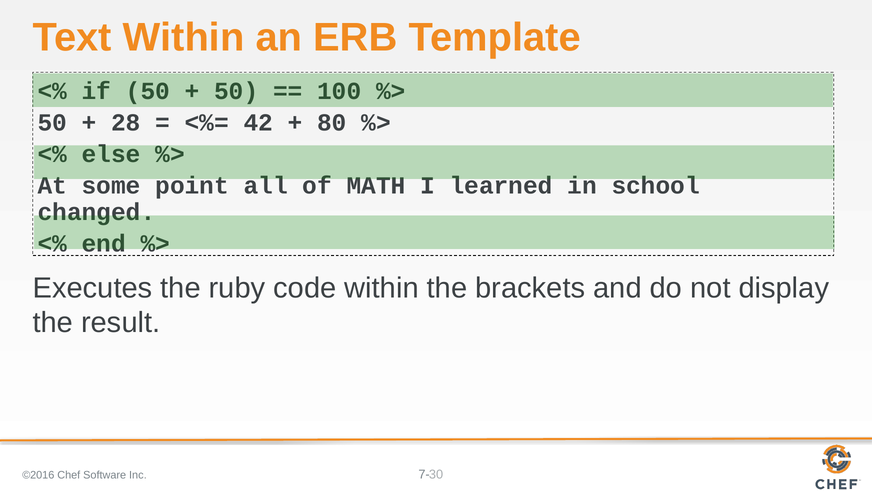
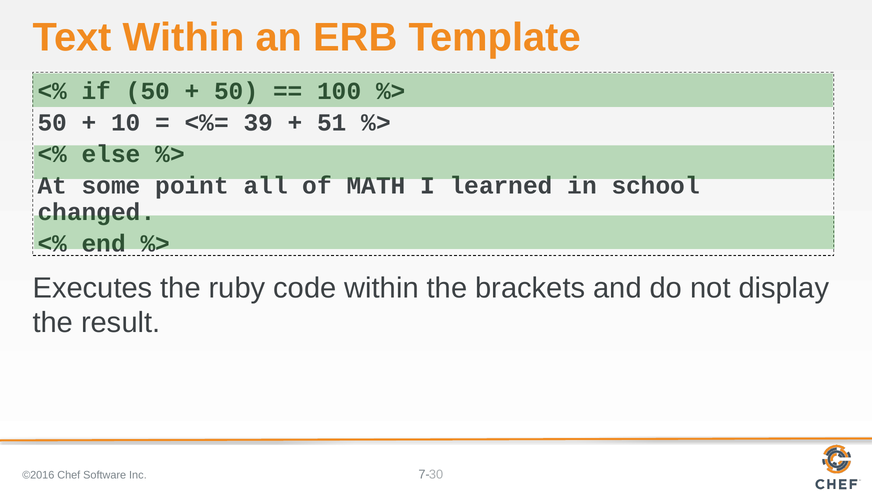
28: 28 -> 10 (126, 123)
42: 42 -> 39 (258, 123)
80: 80 -> 51 (332, 123)
